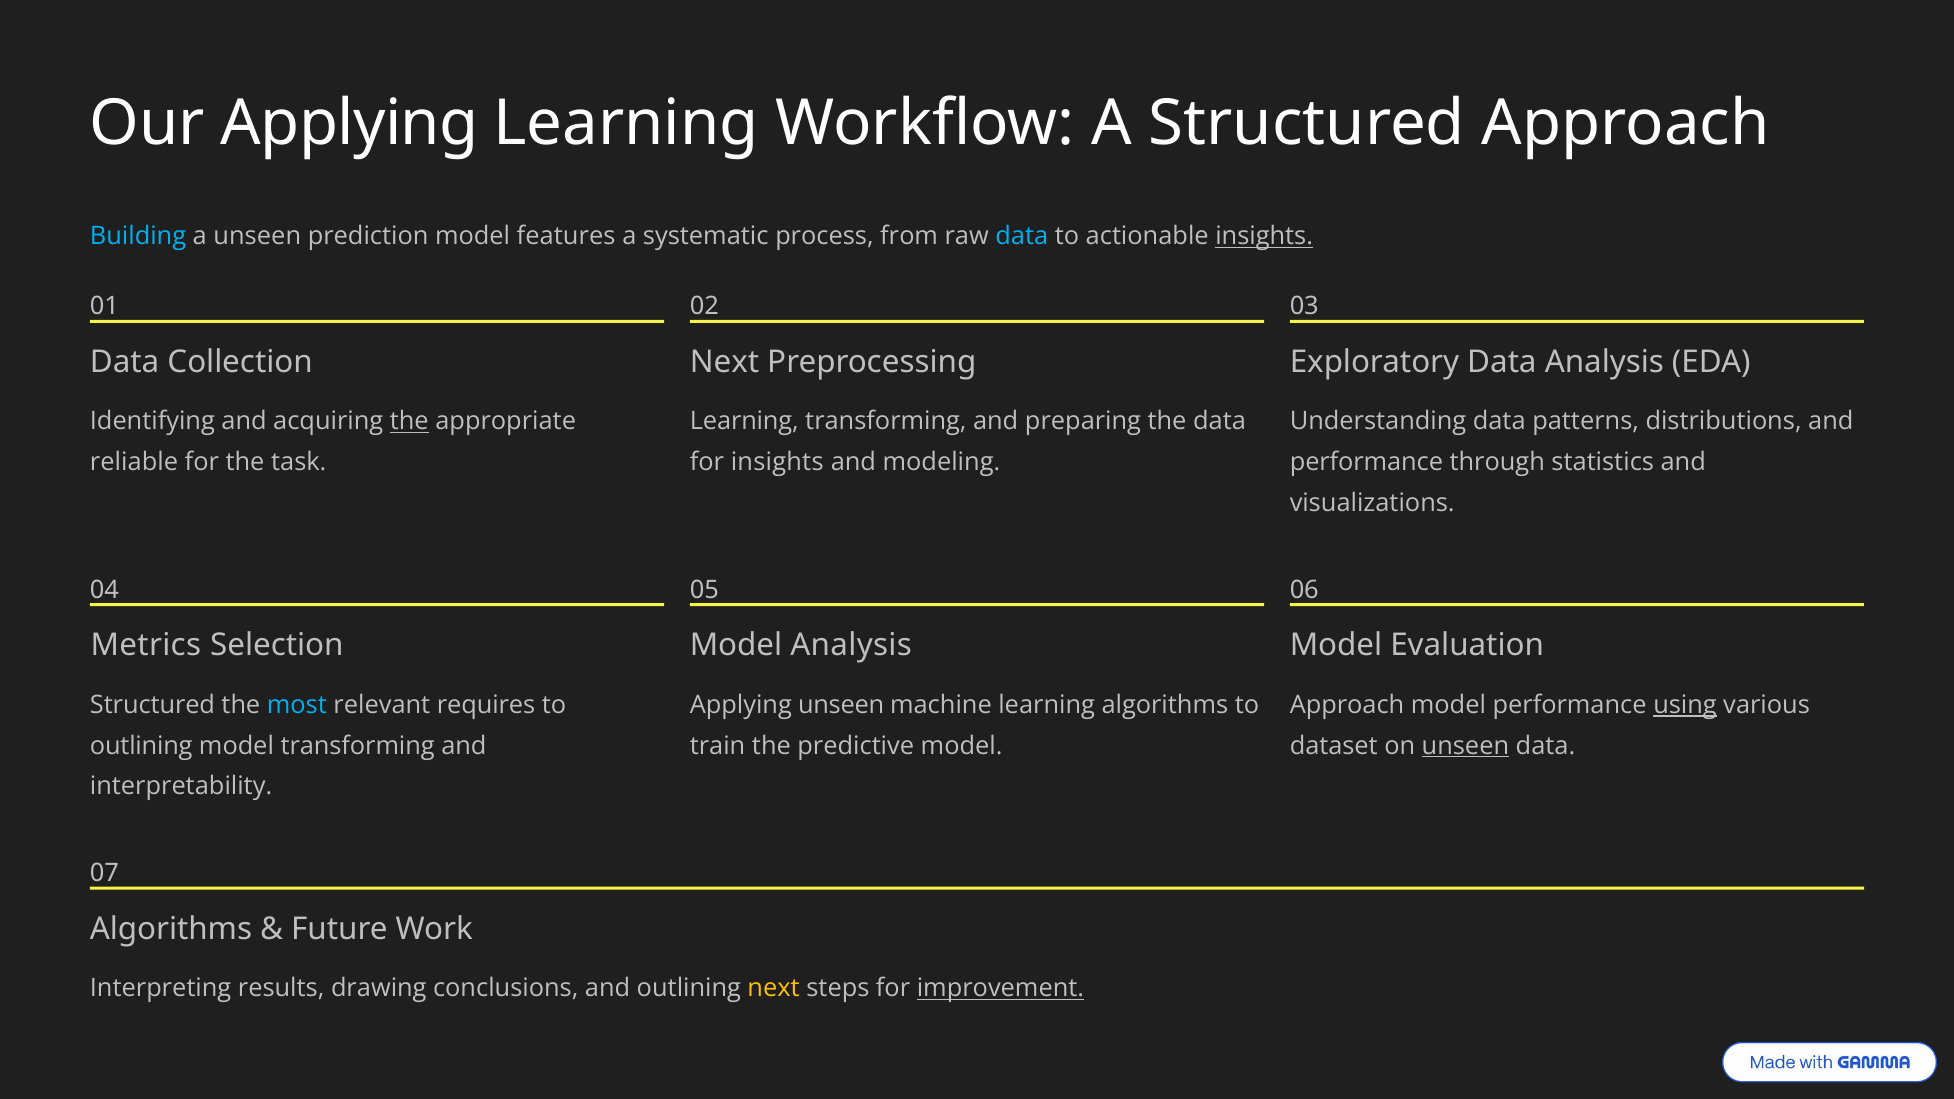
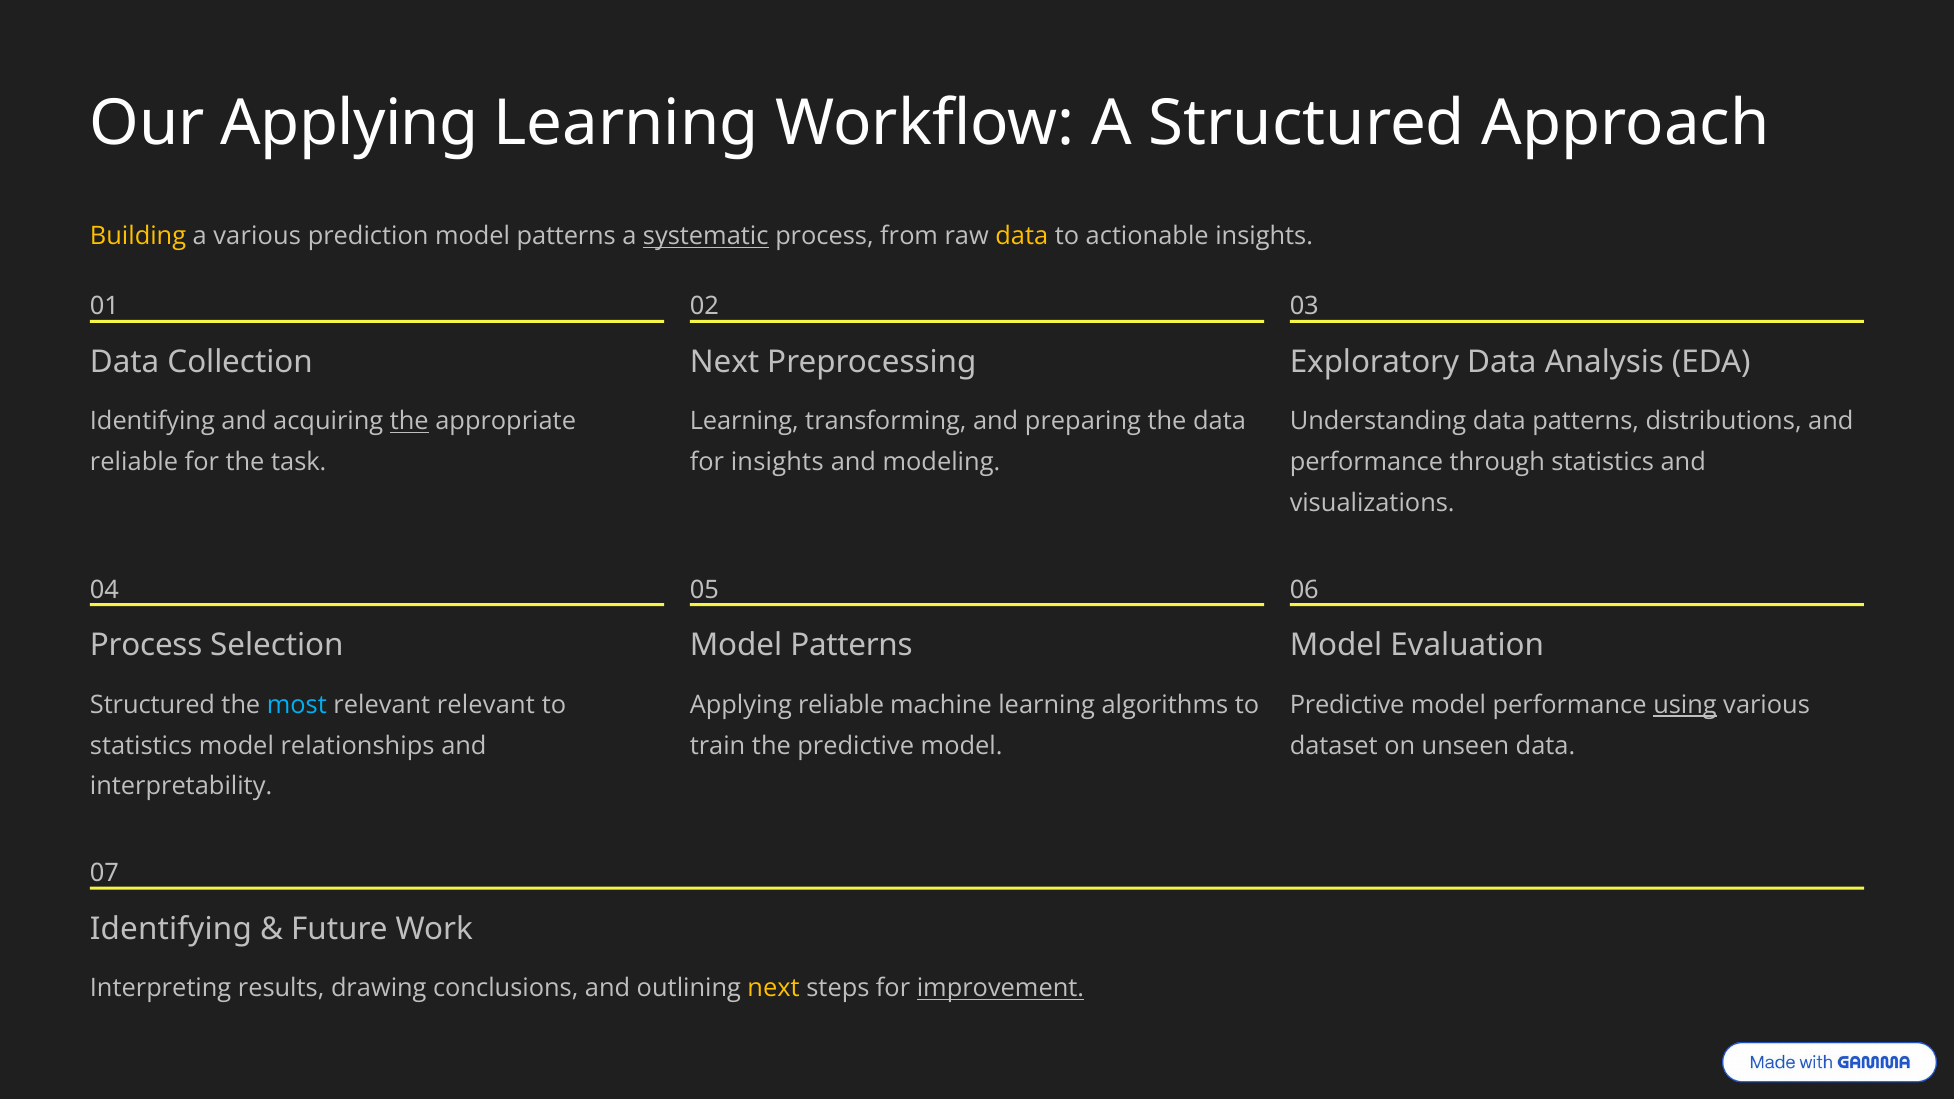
Building colour: light blue -> yellow (138, 236)
a unseen: unseen -> various (257, 236)
prediction model features: features -> patterns (566, 236)
systematic underline: none -> present (706, 236)
data colour: light blue -> yellow (1022, 236)
insights underline: present -> none (1264, 236)
Metrics: Metrics -> Process (146, 645)
Analysis: Analysis -> Patterns (851, 645)
Applying unseen: unseen -> reliable (841, 705)
Approach: Approach -> Predictive (1347, 705)
relevant requires: requires -> relevant (486, 705)
unseen underline: present -> none (1465, 746)
outlining: outlining -> statistics (141, 746)
model transforming: transforming -> relationships (358, 746)
Algorithms: Algorithms -> Identifying (171, 929)
